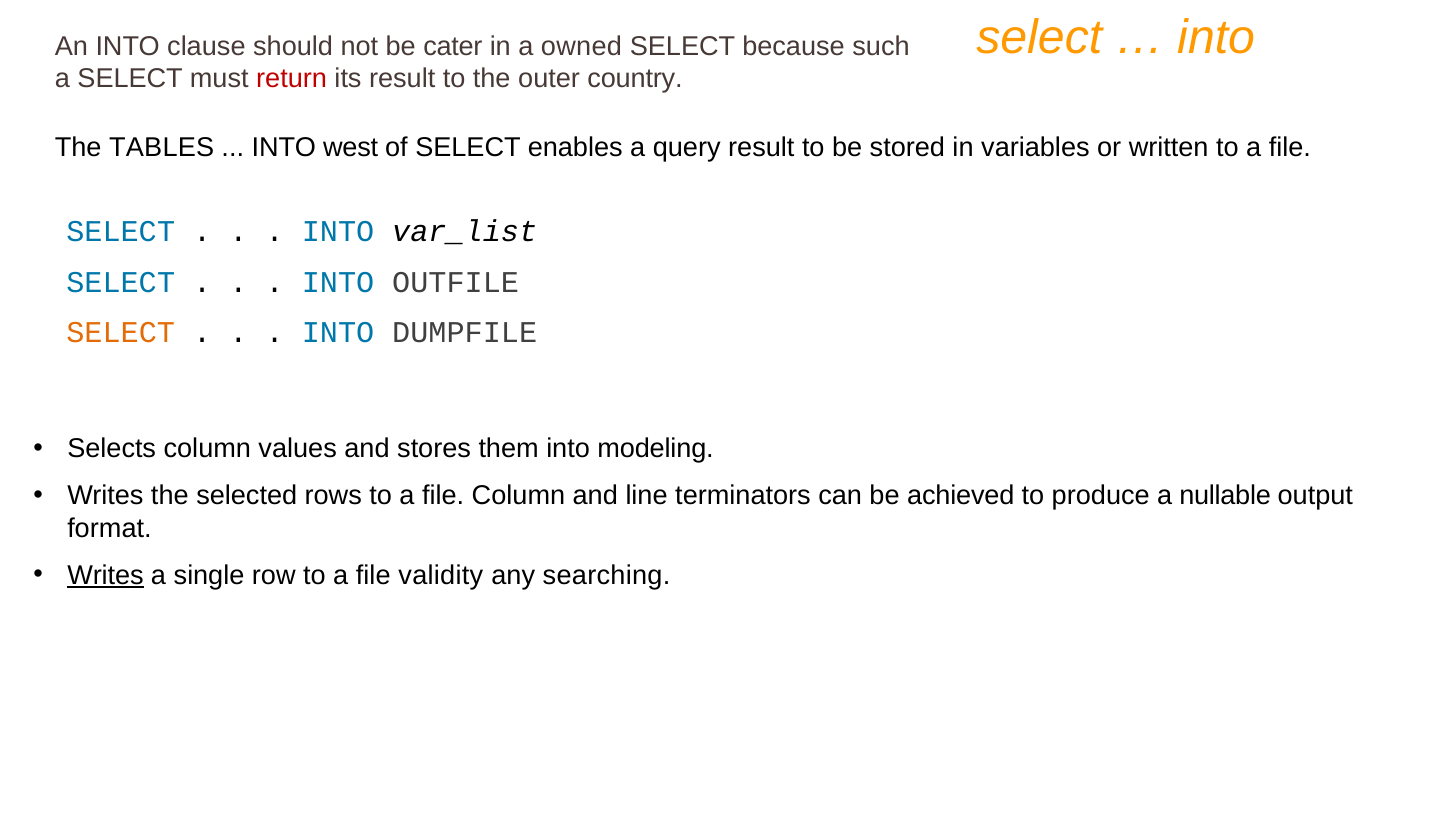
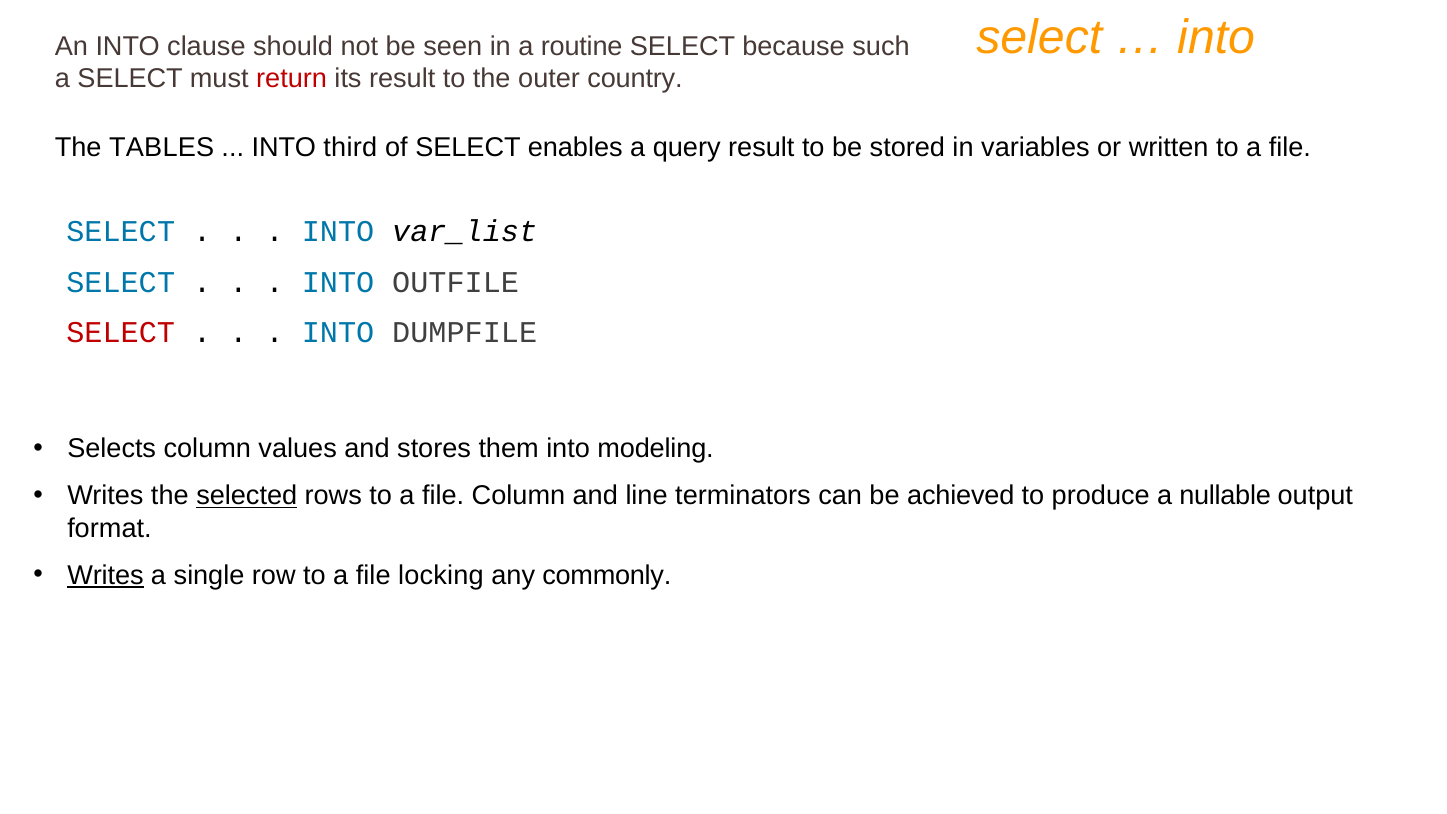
cater: cater -> seen (453, 46)
owned: owned -> routine (582, 46)
west: west -> third (350, 147)
SELECT colour: orange -> red (121, 333)
selected underline: none -> present (247, 496)
validity: validity -> locking (441, 575)
searching: searching -> commonly (607, 575)
